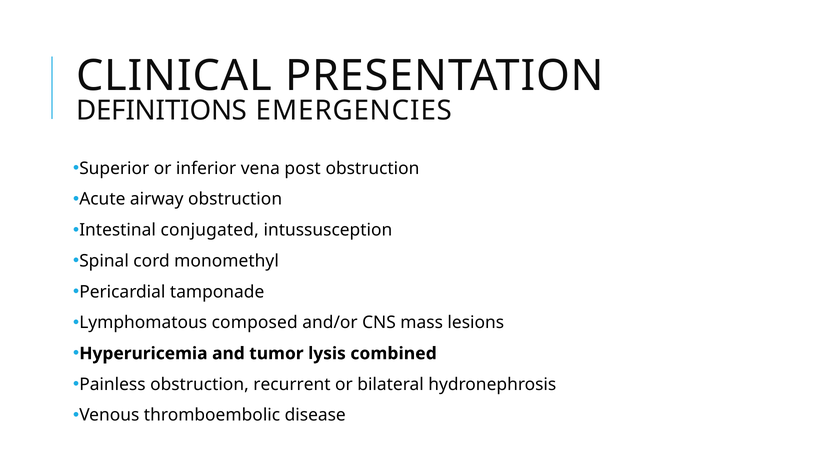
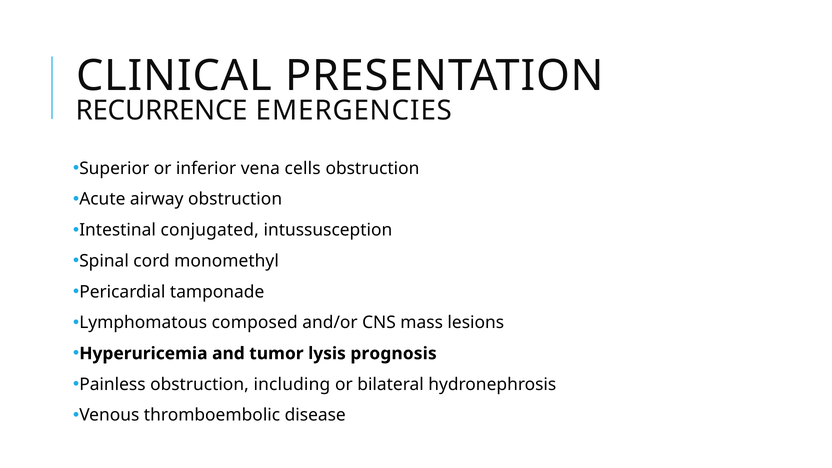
DEFINITIONS: DEFINITIONS -> RECURRENCE (162, 111)
post: post -> cells (303, 168)
combined: combined -> prognosis (394, 354)
recurrent: recurrent -> including (292, 384)
